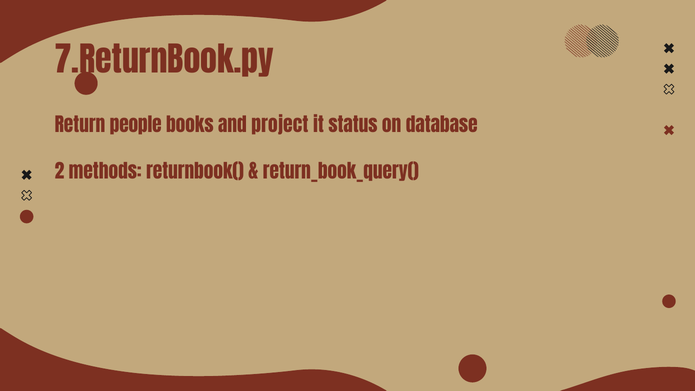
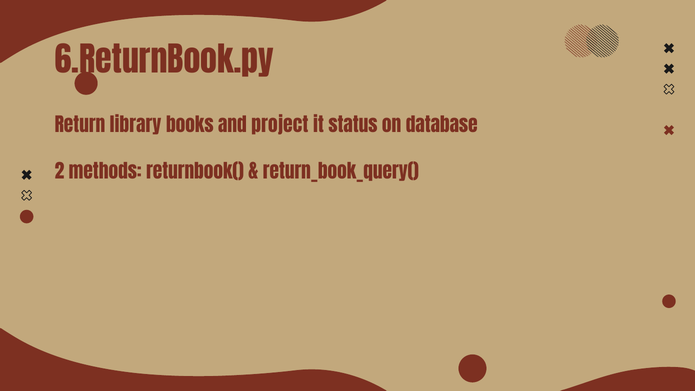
7.ReturnBook.py: 7.ReturnBook.py -> 6.ReturnBook.py (164, 61)
people: people -> library (136, 126)
